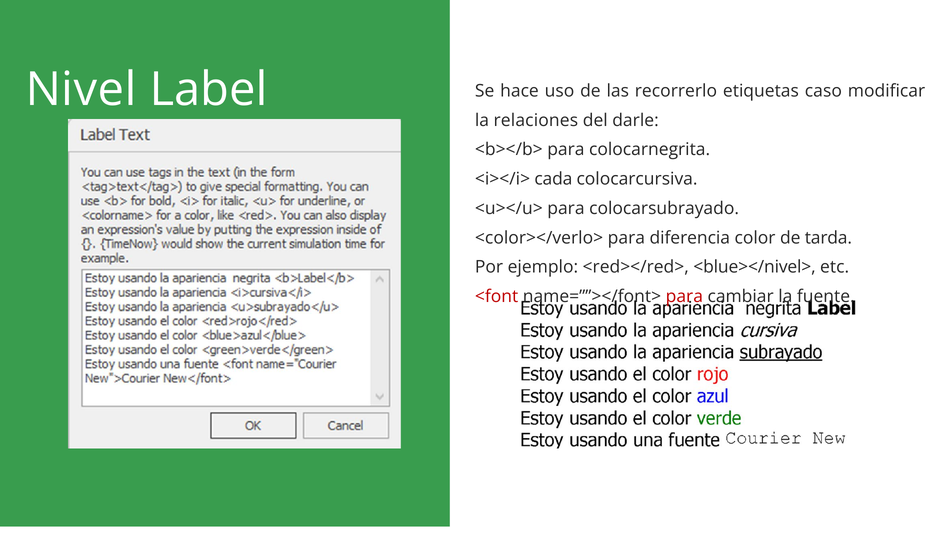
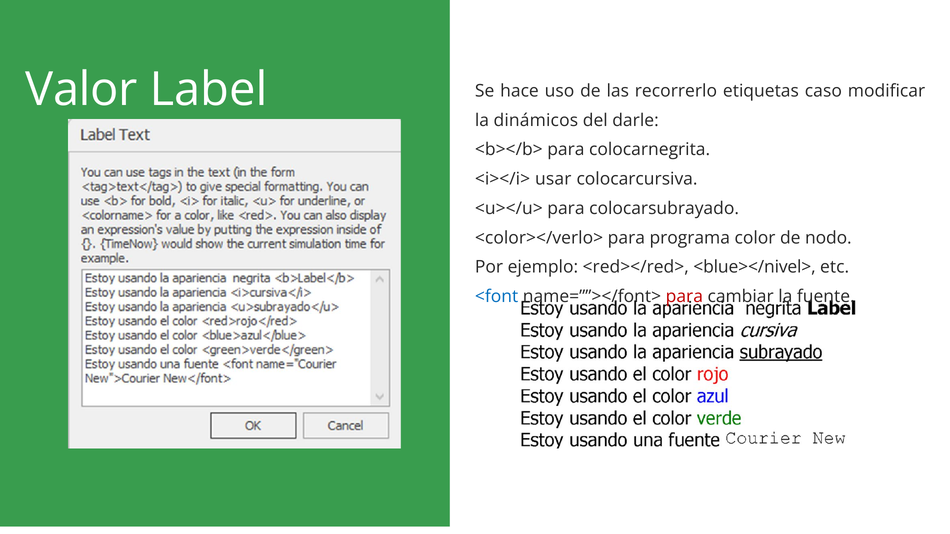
Nivel: Nivel -> Valor (81, 90)
relaciones: relaciones -> dinámicos (536, 120)
cada: cada -> usar (553, 179)
diferencia: diferencia -> programa (690, 238)
tarda: tarda -> nodo (828, 238)
<font colour: red -> blue (497, 297)
